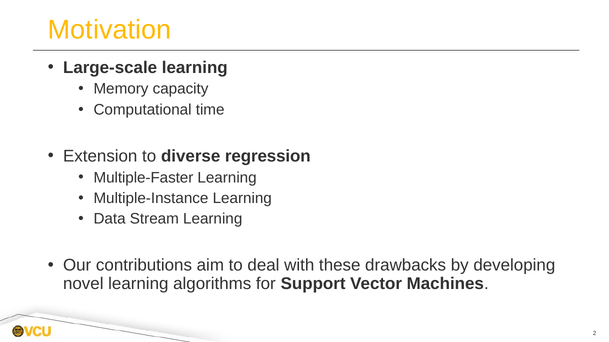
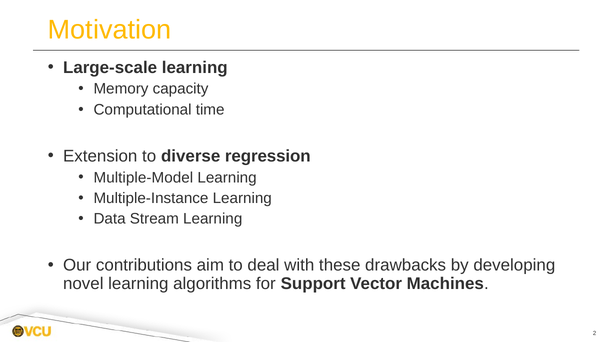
Multiple-Faster: Multiple-Faster -> Multiple-Model (143, 178)
